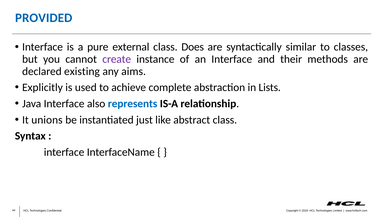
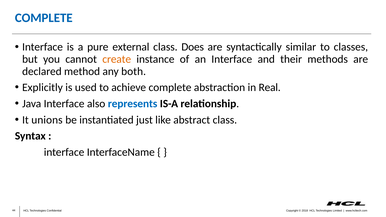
PROVIDED: PROVIDED -> COMPLETE (44, 18)
create colour: purple -> orange (117, 59)
existing: existing -> method (82, 71)
aims: aims -> both (134, 71)
Lists: Lists -> Real (270, 88)
